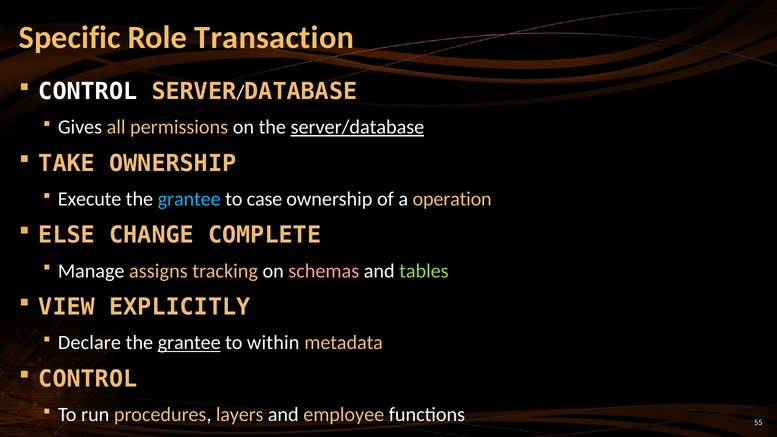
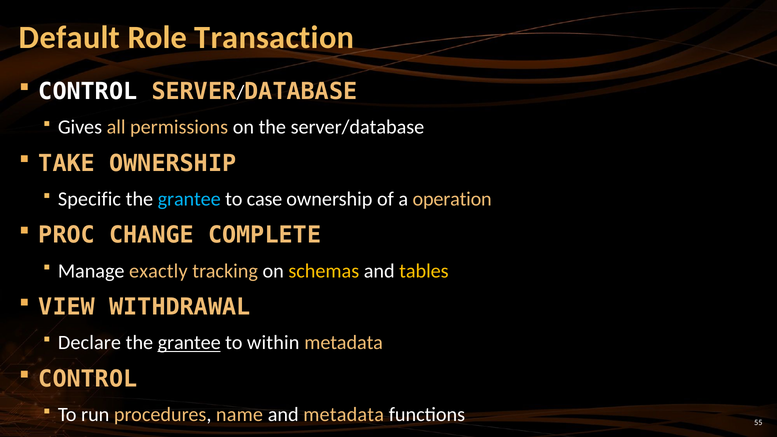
Specific: Specific -> Default (70, 38)
server/database underline: present -> none (357, 127)
Execute: Execute -> Specific (89, 199)
ELSE: ELSE -> PROC (67, 235)
assigns: assigns -> exactly (158, 271)
schemas colour: pink -> yellow (324, 271)
tables colour: light green -> yellow (424, 271)
EXPLICITLY: EXPLICITLY -> WITHDRAWAL (180, 307)
layers: layers -> name (239, 415)
and employee: employee -> metadata (344, 415)
